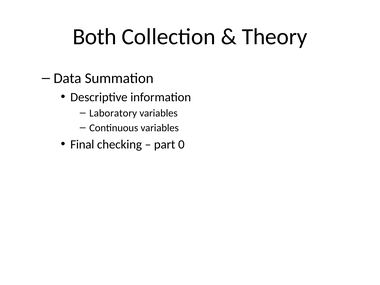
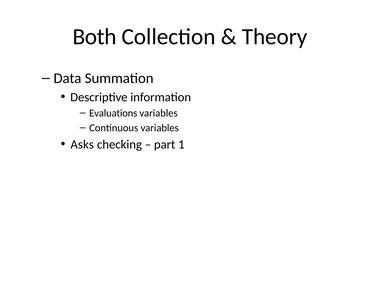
Laboratory: Laboratory -> Evaluations (113, 113)
Final: Final -> Asks (82, 144)
0: 0 -> 1 (181, 144)
